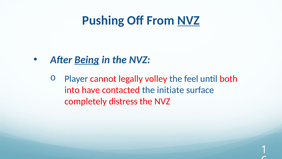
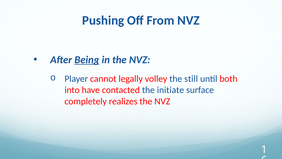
NVZ underline: present -> none (189, 20)
feel: feel -> still (191, 79)
distress: distress -> realizes (123, 101)
